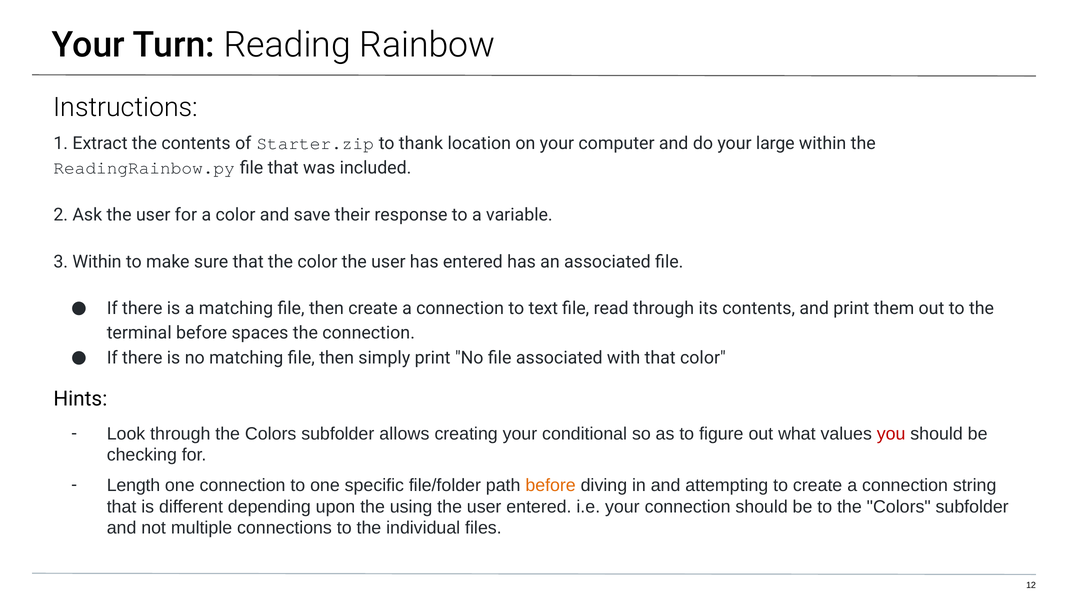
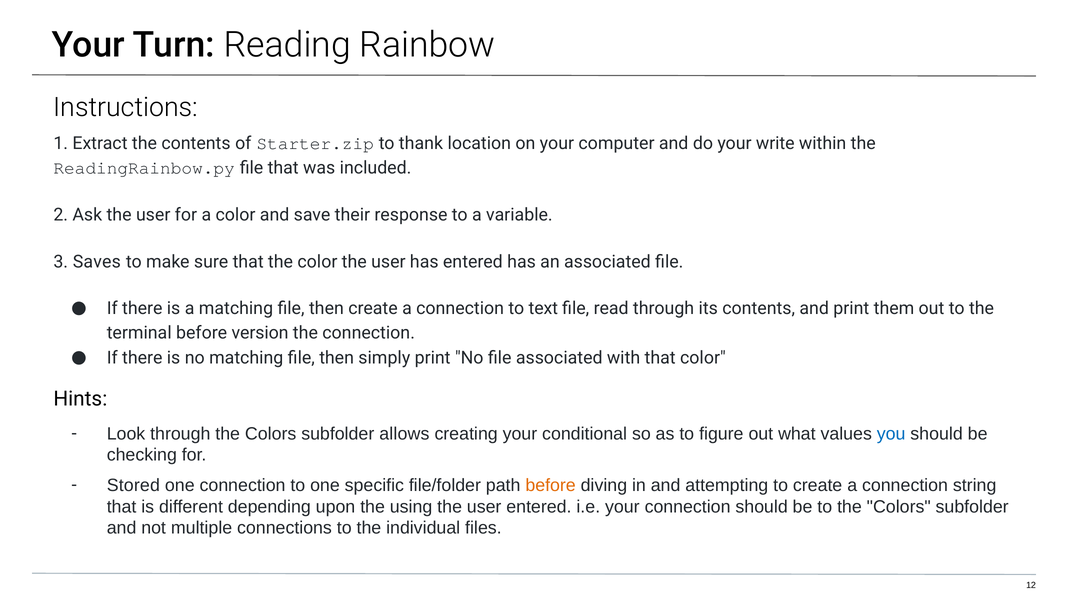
large: large -> write (775, 143)
3 Within: Within -> Saves (97, 262)
spaces: spaces -> version (260, 333)
you colour: red -> blue (891, 433)
Length: Length -> Stored (133, 485)
